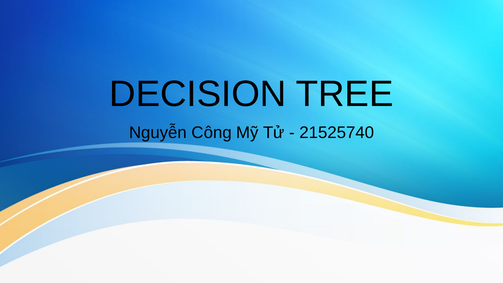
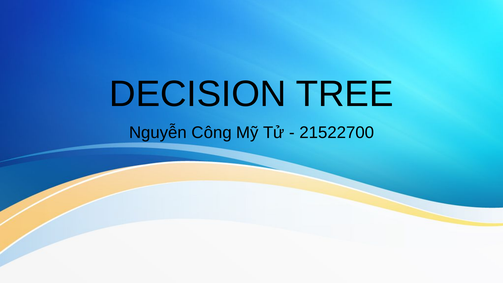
21525740: 21525740 -> 21522700 (337, 133)
